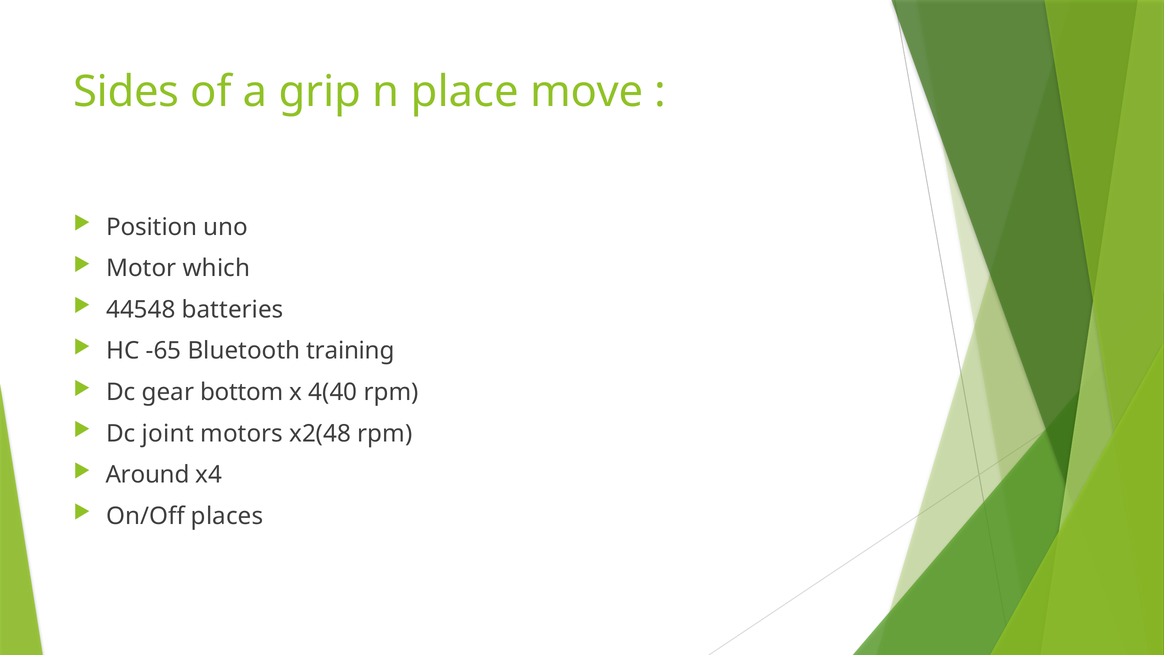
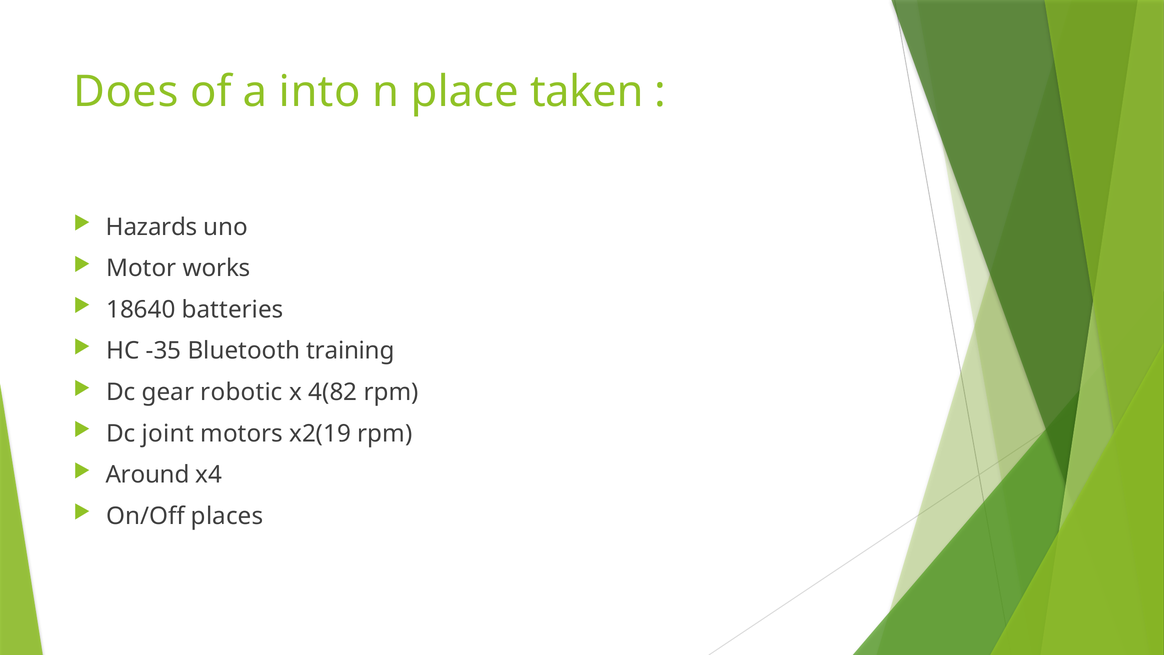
Sides: Sides -> Does (126, 92)
grip: grip -> into (320, 92)
move: move -> taken (587, 92)
Position: Position -> Hazards (152, 227)
which: which -> works (217, 268)
44548: 44548 -> 18640 (141, 310)
-65: -65 -> -35 (164, 351)
bottom: bottom -> robotic (242, 392)
4(40: 4(40 -> 4(82 (333, 392)
x2(48: x2(48 -> x2(19 (320, 433)
